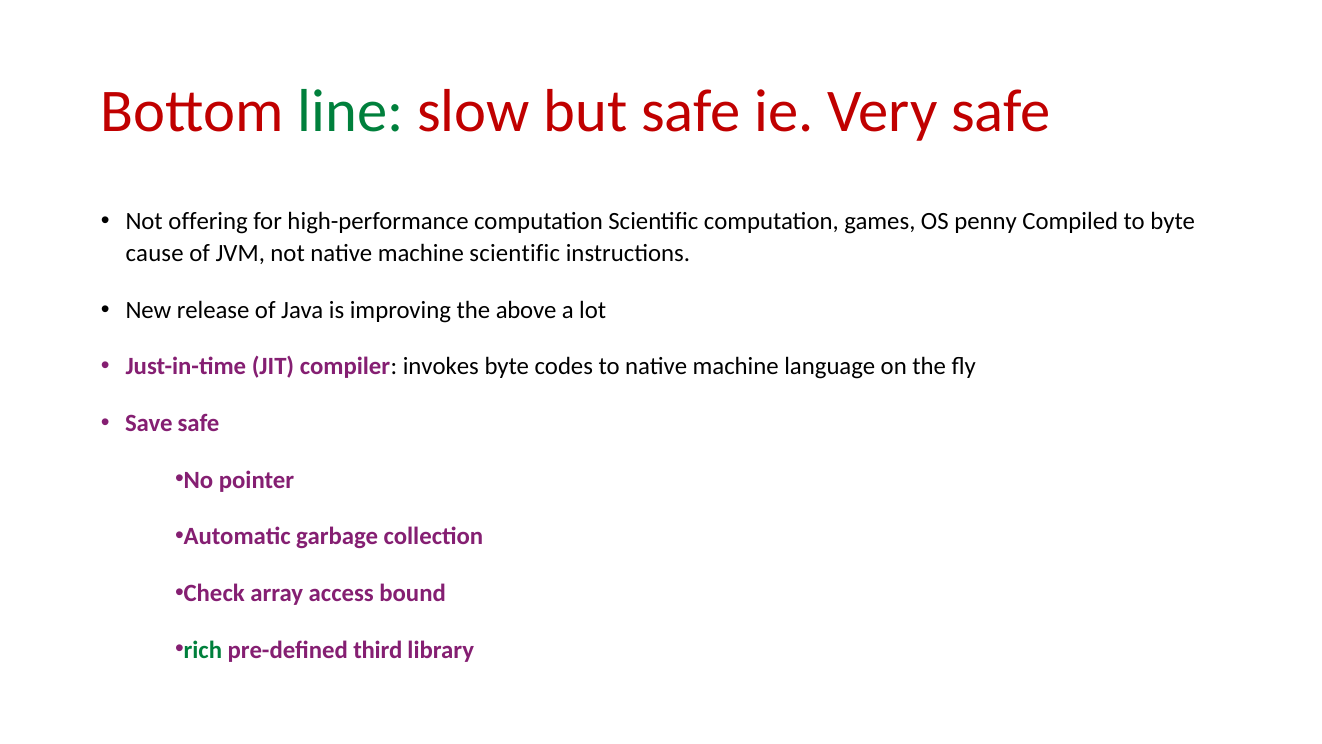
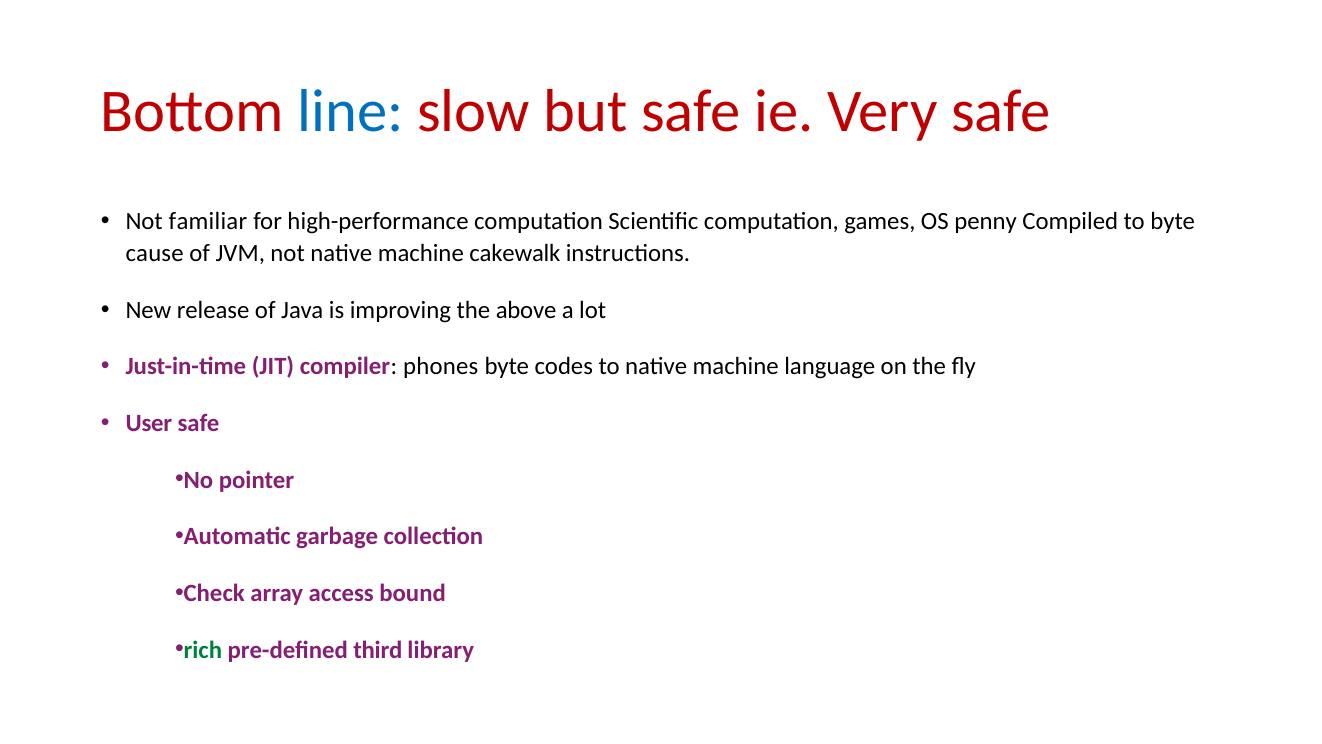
line colour: green -> blue (350, 111)
offering: offering -> familiar (208, 222)
machine scientific: scientific -> cakewalk (515, 253)
invokes: invokes -> phones (441, 367)
Save: Save -> User (149, 423)
